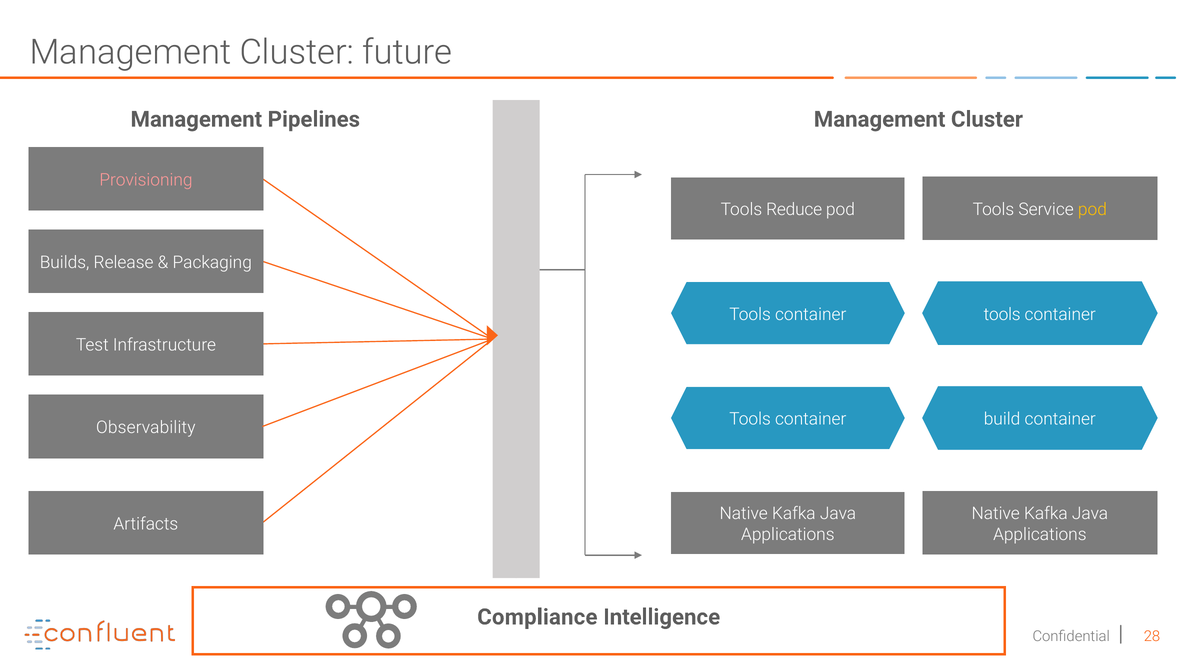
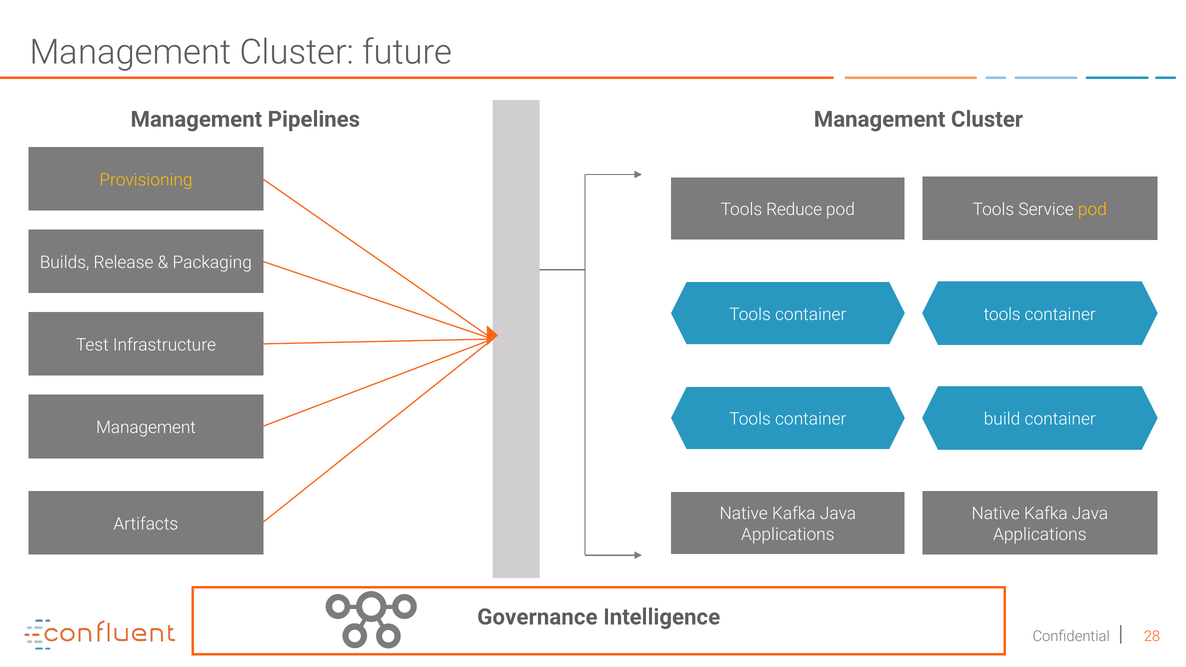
Provisioning colour: pink -> yellow (146, 180)
Observability: Observability -> Management (146, 428)
Compliance: Compliance -> Governance (537, 617)
